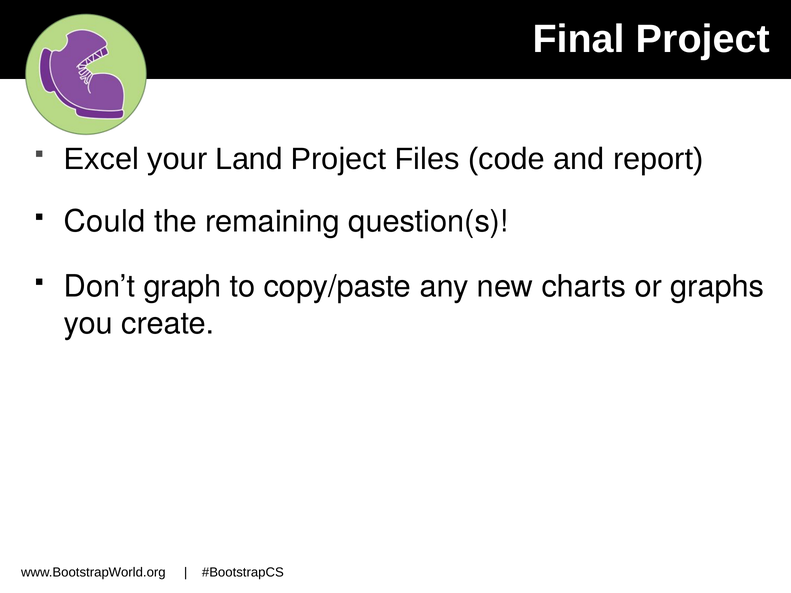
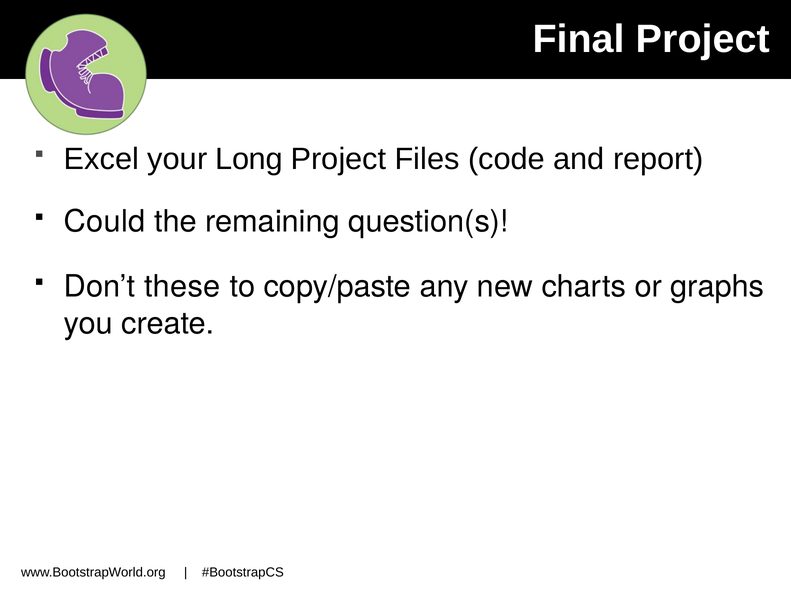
Land: Land -> Long (249, 159)
graph: graph -> these (182, 287)
